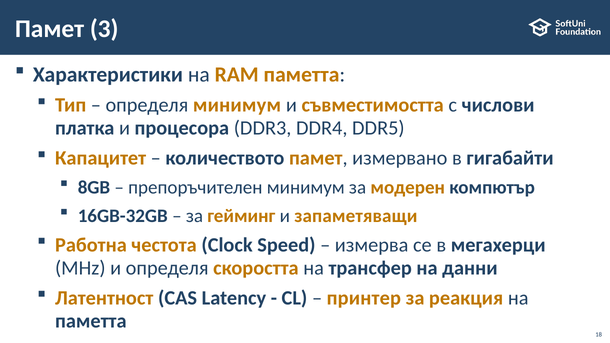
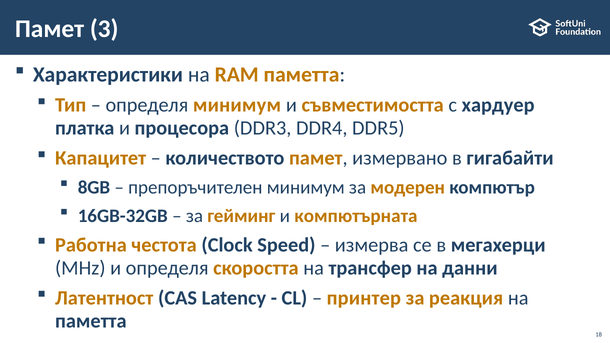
числови: числови -> хардуер (498, 105)
запаметяващи: запаметяващи -> компютърната (356, 216)
